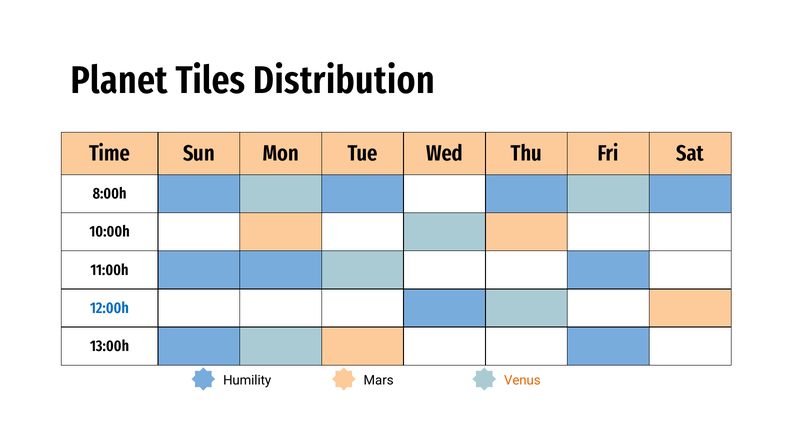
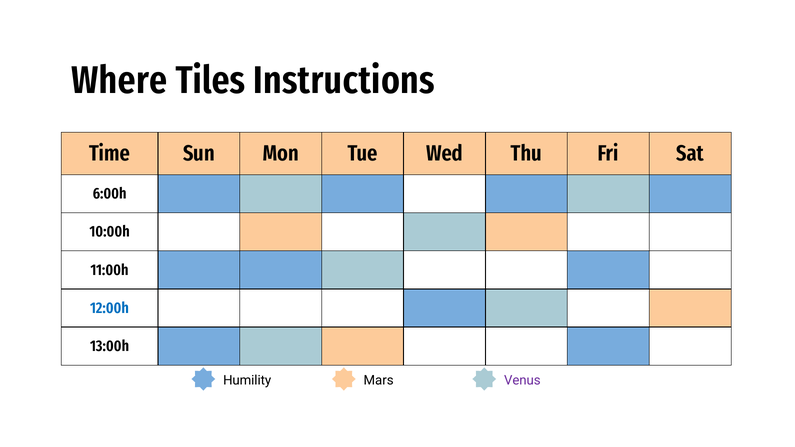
Planet: Planet -> Where (119, 81)
Distribution: Distribution -> Instructions (344, 81)
8:00h: 8:00h -> 6:00h (110, 194)
Venus colour: orange -> purple (522, 381)
